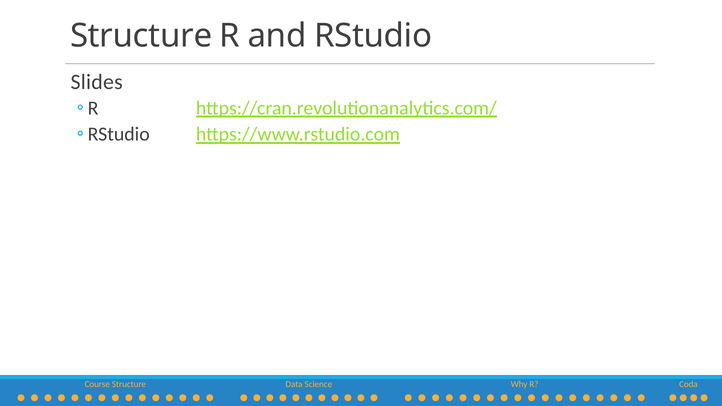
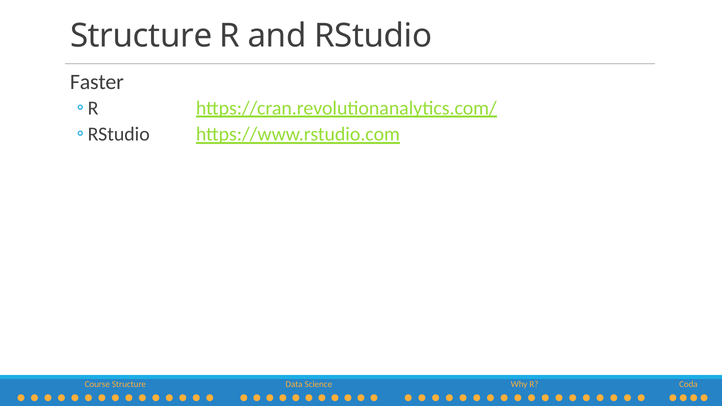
Slides: Slides -> Faster (97, 82)
